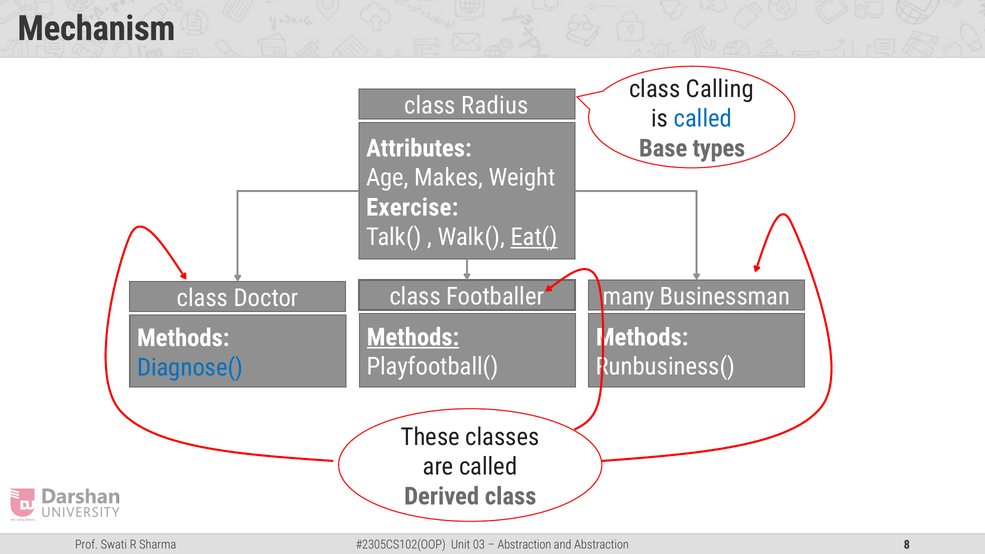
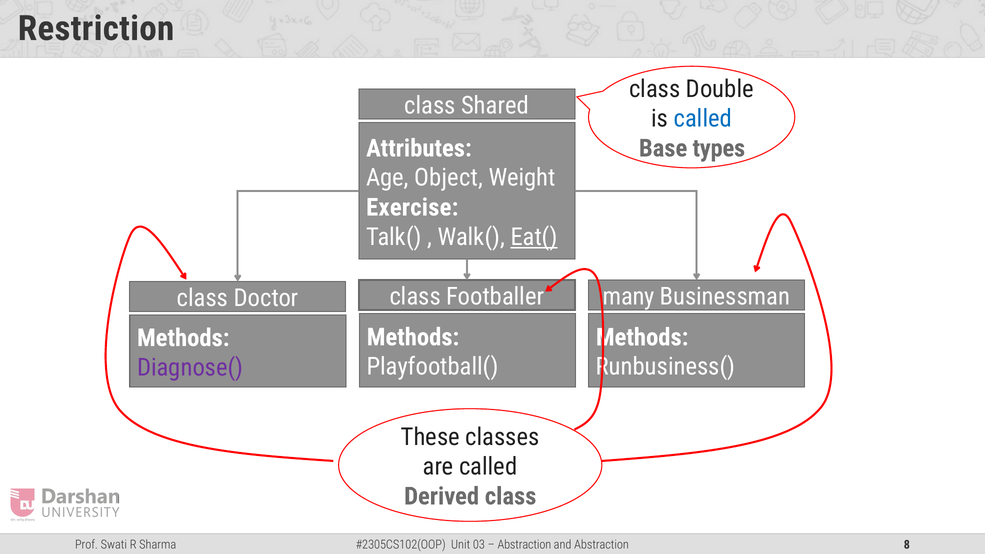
Mechanism: Mechanism -> Restriction (96, 29)
Calling: Calling -> Double (720, 89)
Radius: Radius -> Shared (495, 106)
Makes: Makes -> Object (449, 178)
Methods underline: present -> none (413, 337)
Diagnose( colour: blue -> purple (190, 368)
